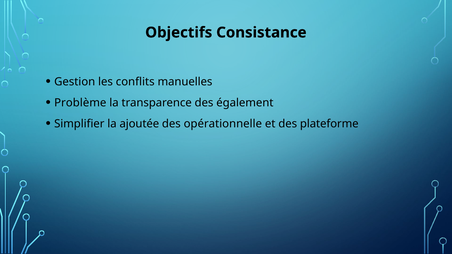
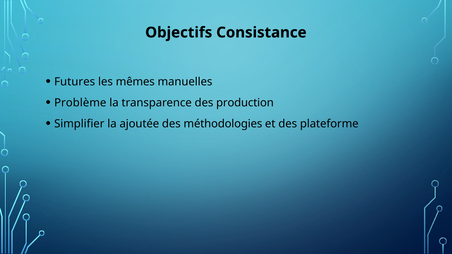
Gestion: Gestion -> Futures (75, 82)
conflits: conflits -> mêmes (135, 82)
également: également -> production (245, 103)
opérationnelle: opérationnelle -> méthodologies (223, 124)
